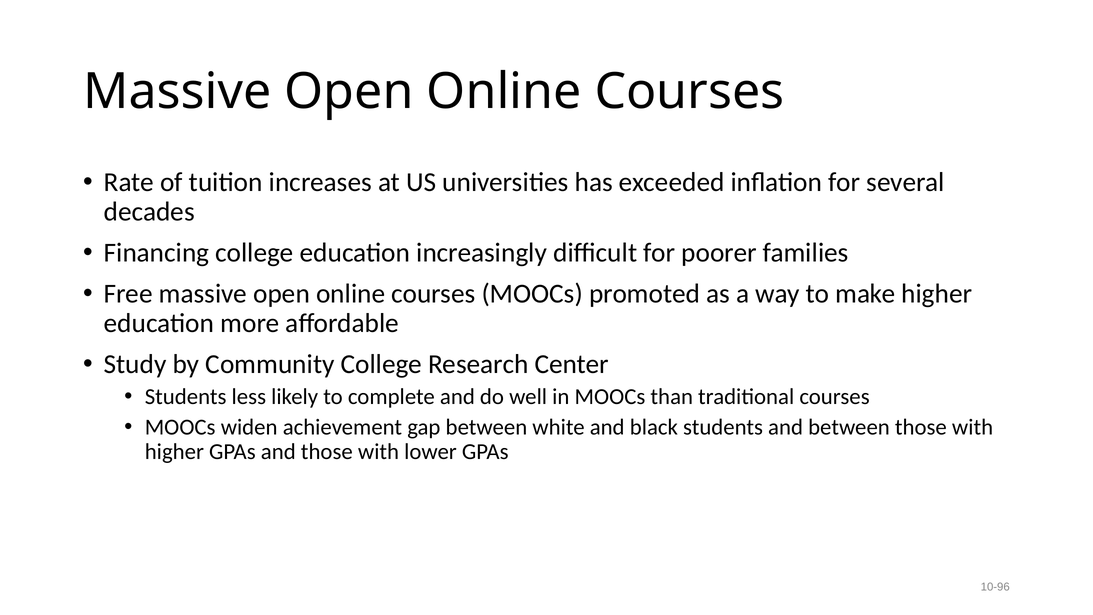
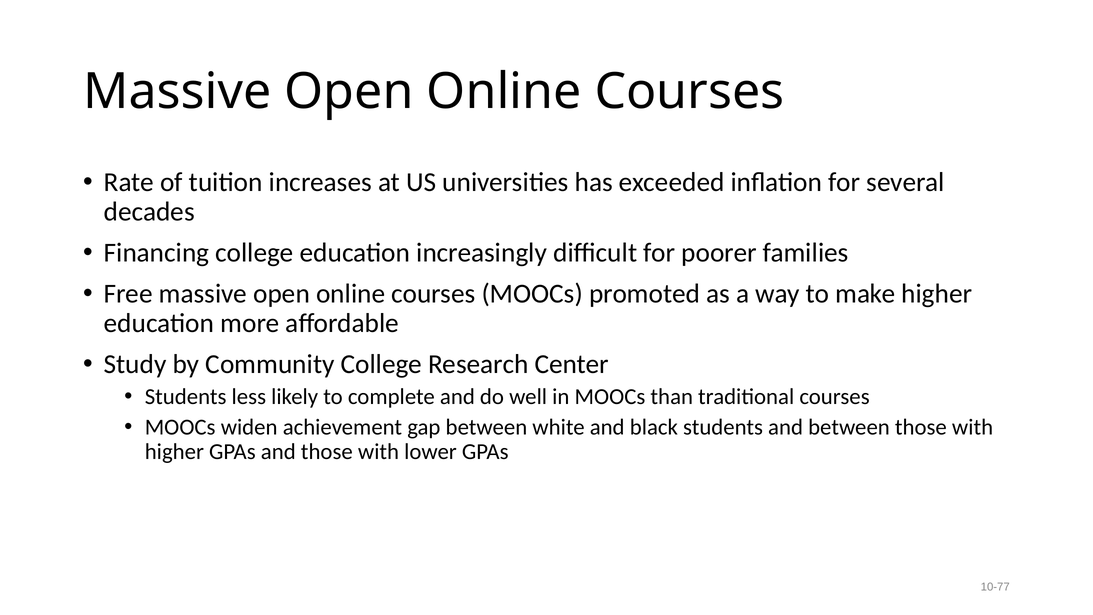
10-96: 10-96 -> 10-77 (995, 587)
